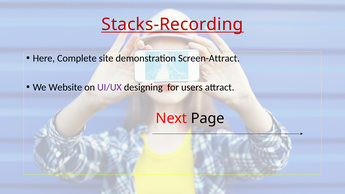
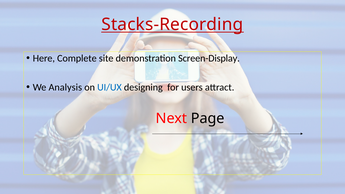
Screen-Attract: Screen-Attract -> Screen-Display (209, 58)
Website: Website -> Analysis (65, 87)
UI/UX colour: purple -> blue (109, 87)
